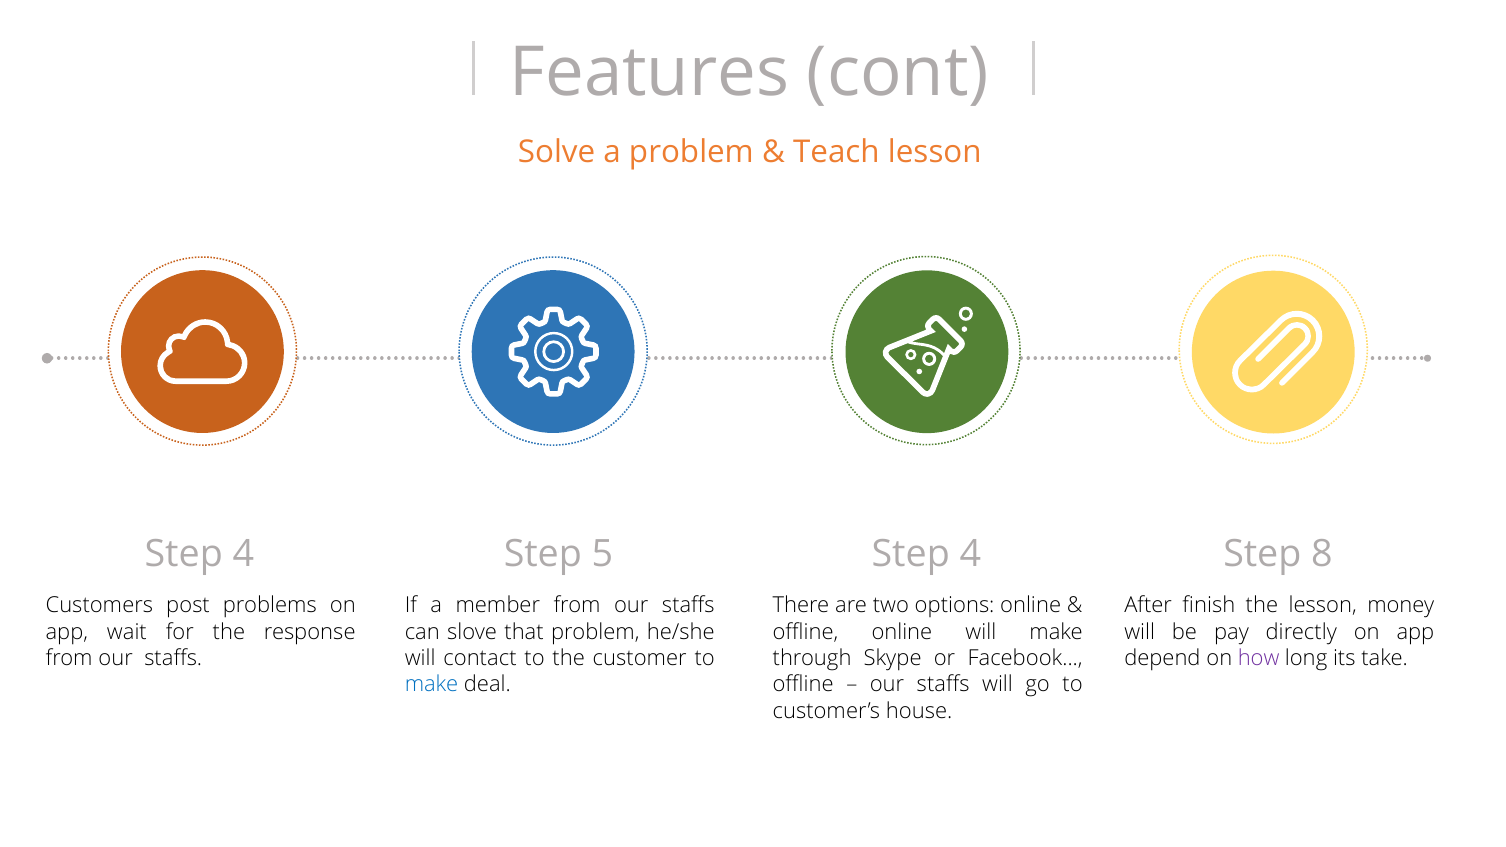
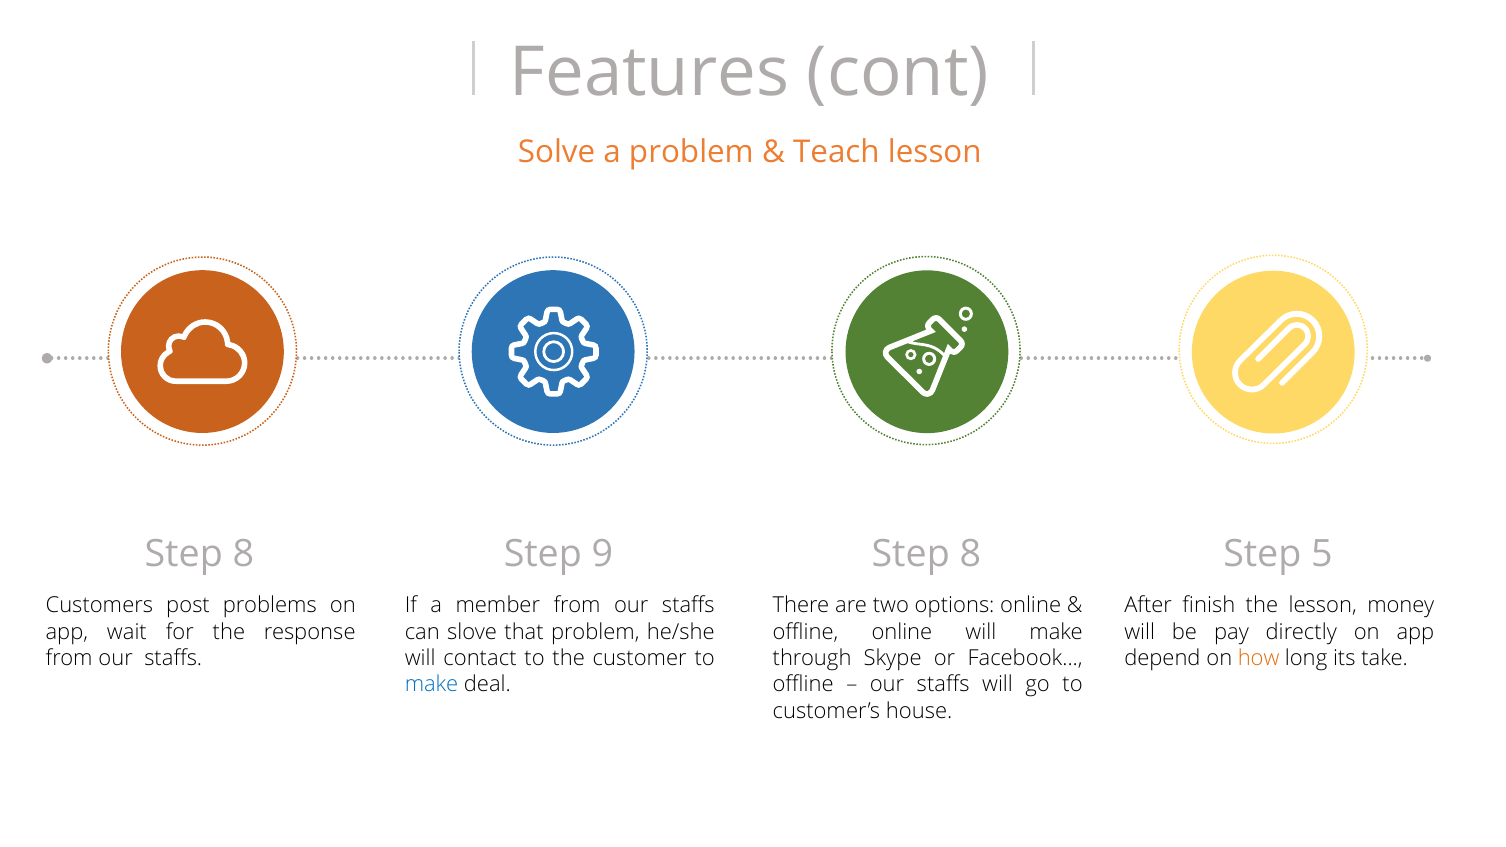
4: 4 -> 8 (243, 554)
5: 5 -> 9 (602, 554)
4: 4 -> 8 (970, 554)
8: 8 -> 5 (1322, 554)
how colour: purple -> orange (1259, 658)
